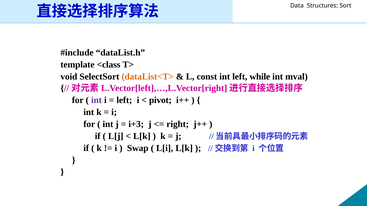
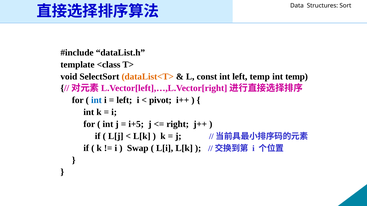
left while: while -> temp (260, 77)
int mval: mval -> temp (297, 77)
int colour: purple -> blue (96, 100)
i+3: i+3 -> i+5 (136, 124)
